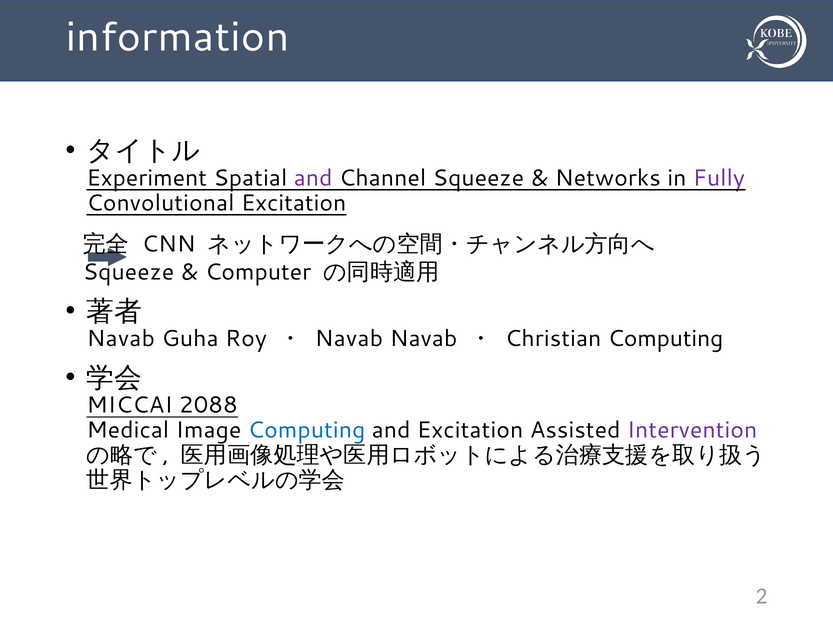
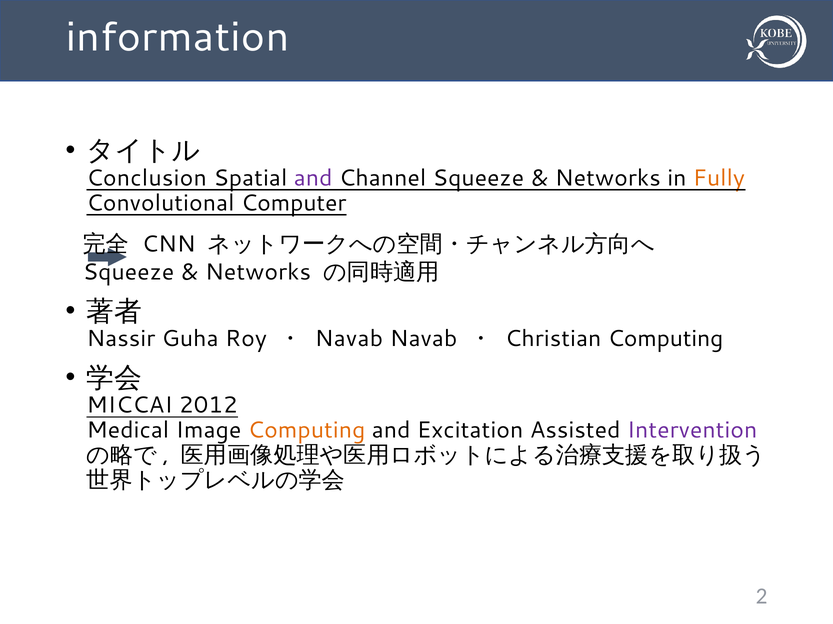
Experiment: Experiment -> Conclusion (147, 178)
Fully colour: purple -> orange (719, 178)
Convolutional Excitation: Excitation -> Computer (294, 203)
Computer: Computer -> Networks (258, 272)
Navab: Navab -> Nassir (121, 339)
2088: 2088 -> 2012 (208, 406)
Computing colour: blue -> orange (307, 431)
